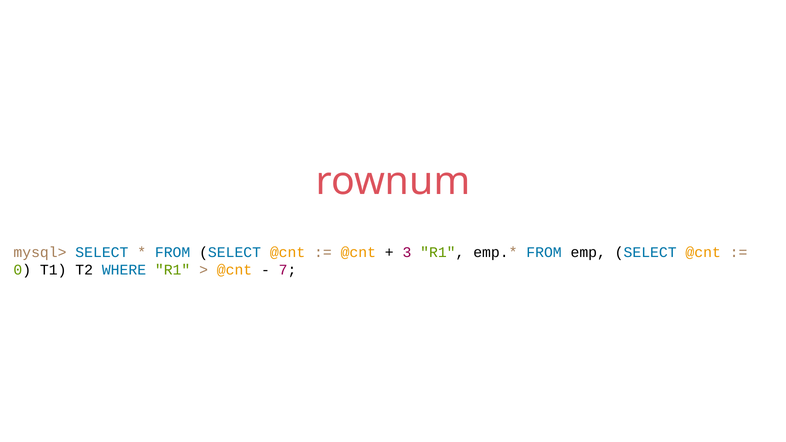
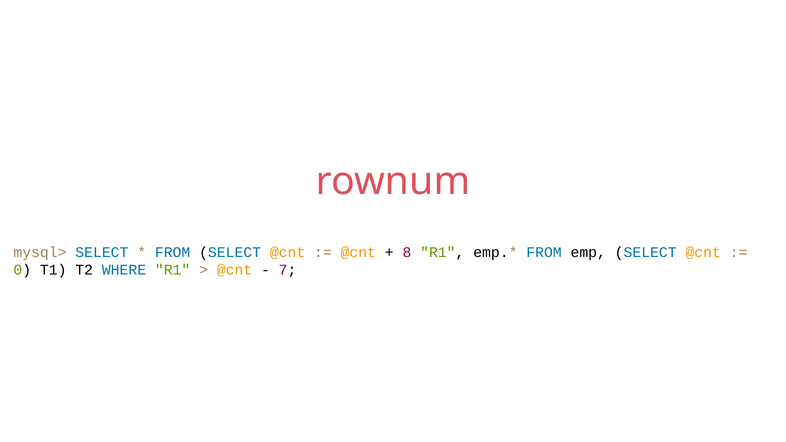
3: 3 -> 8 (407, 252)
